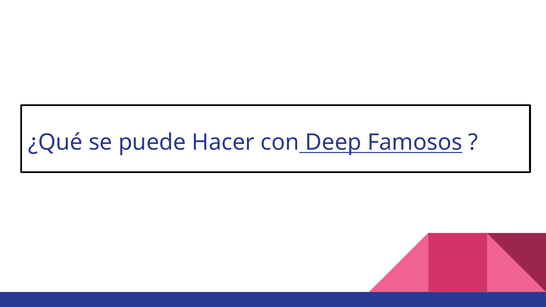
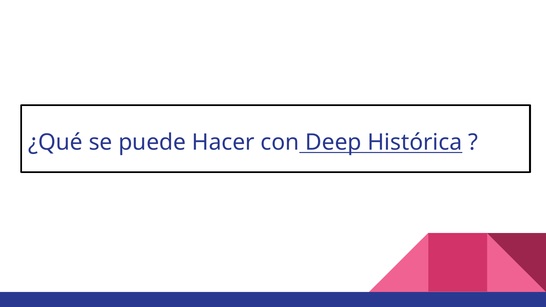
Famosos: Famosos -> Histórica (415, 142)
